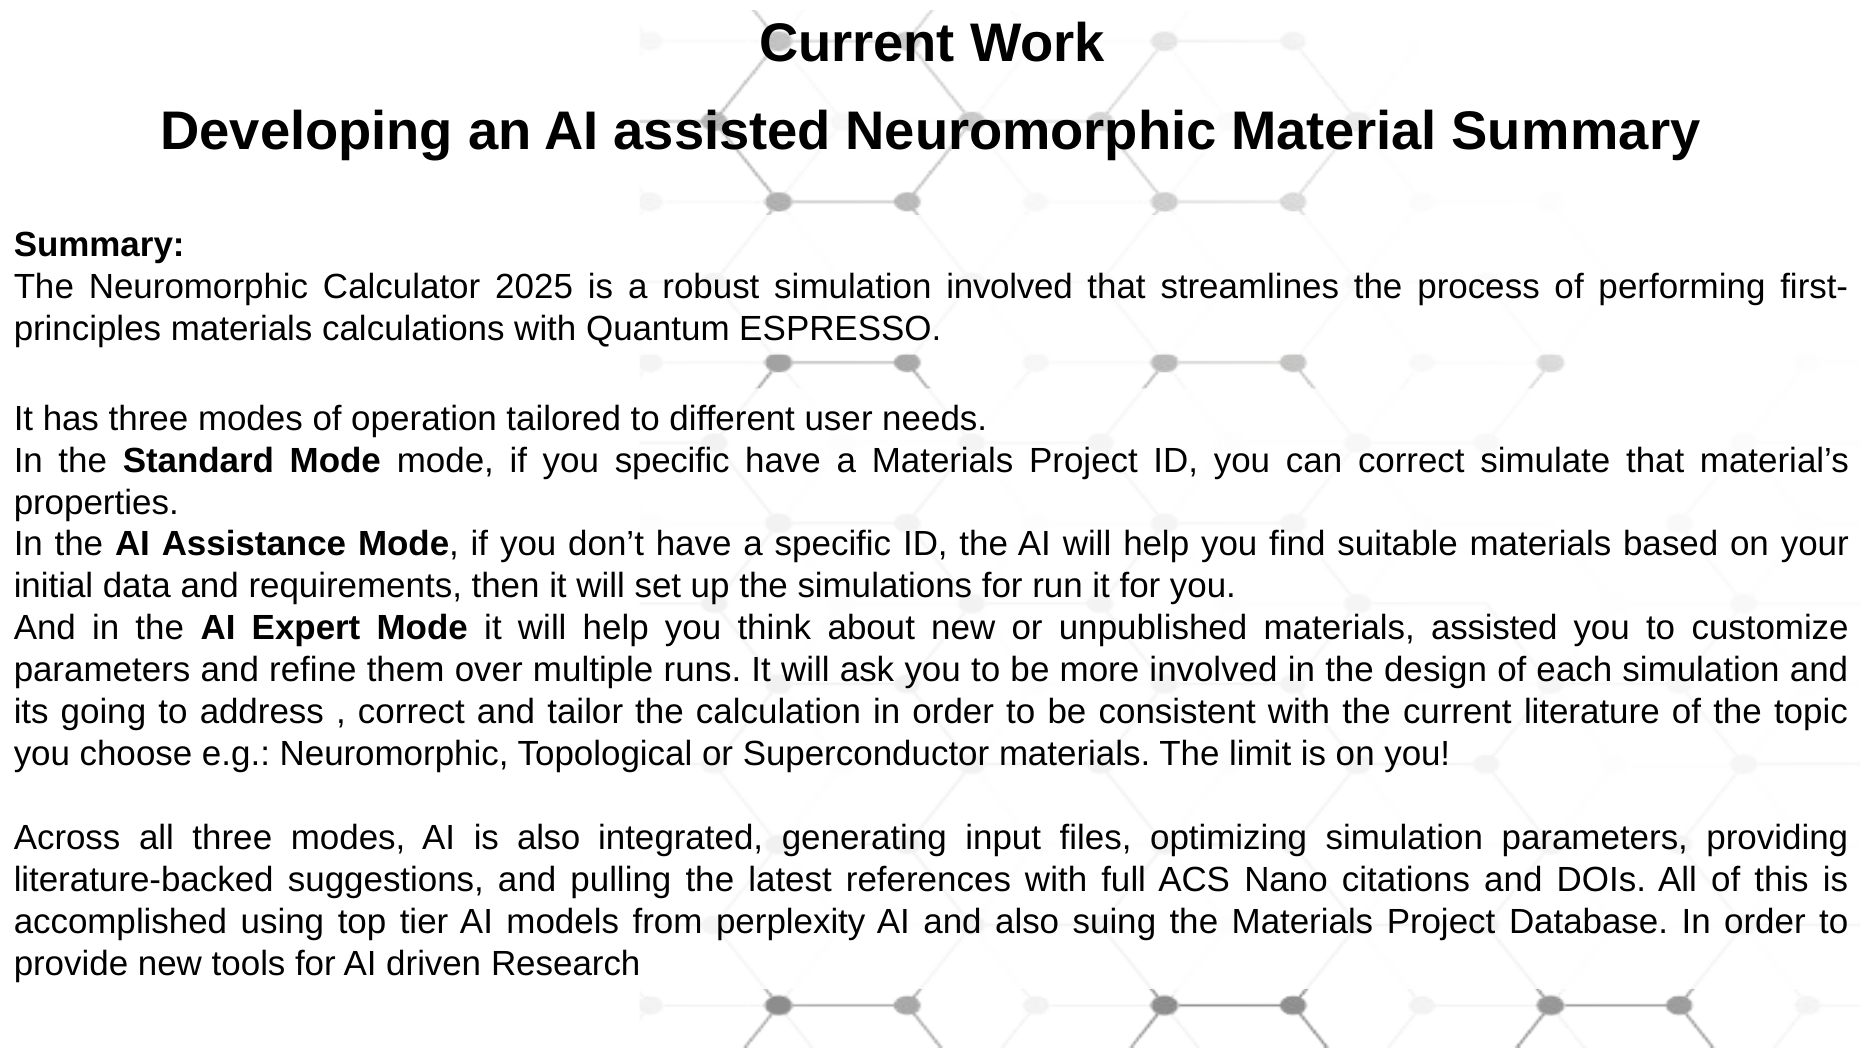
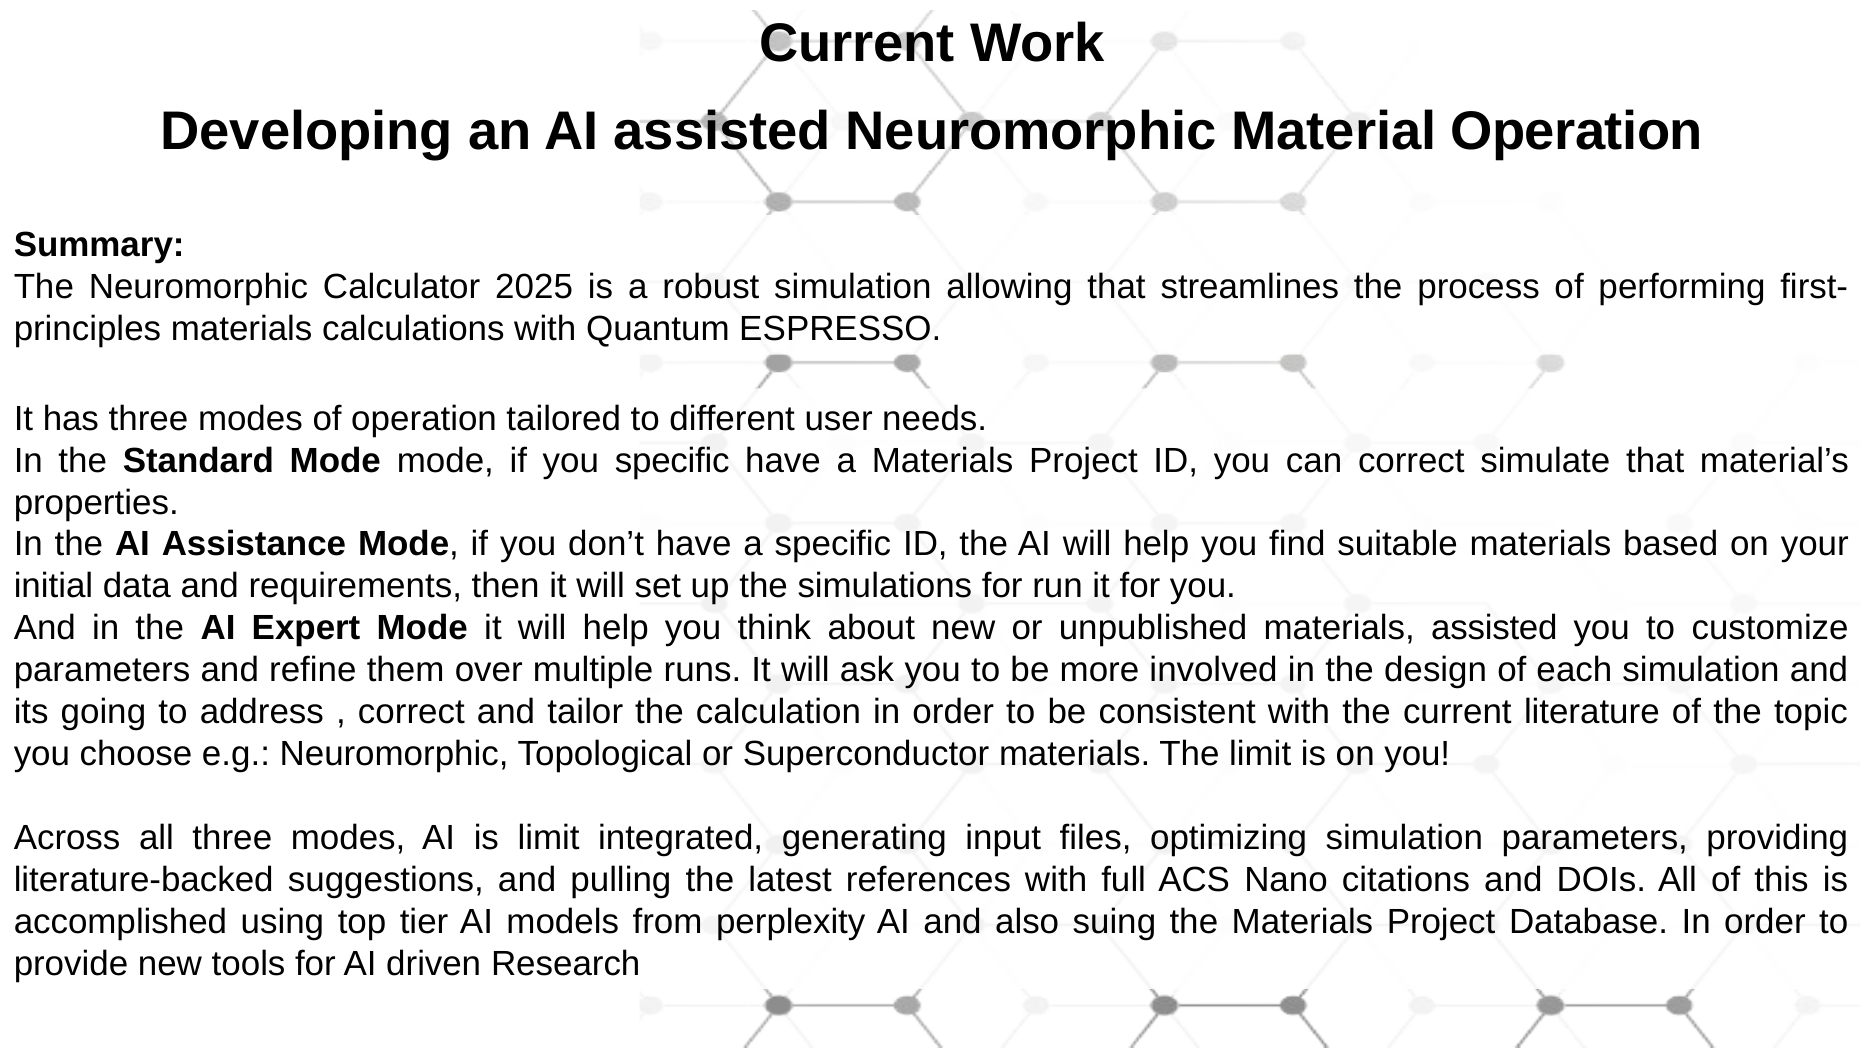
Material Summary: Summary -> Operation (1577, 132)
simulation involved: involved -> allowing (1009, 287)
is also: also -> limit (549, 838)
